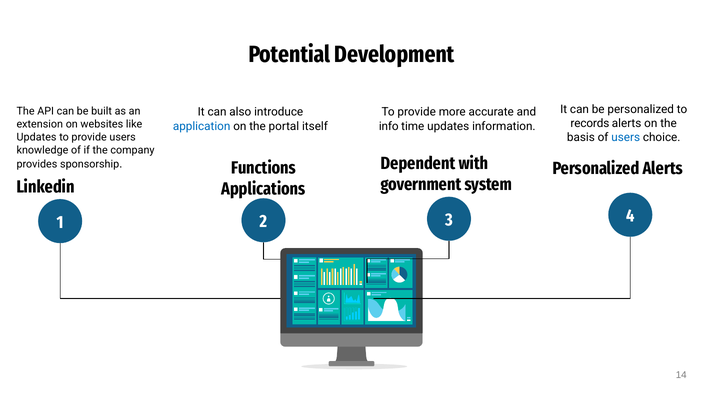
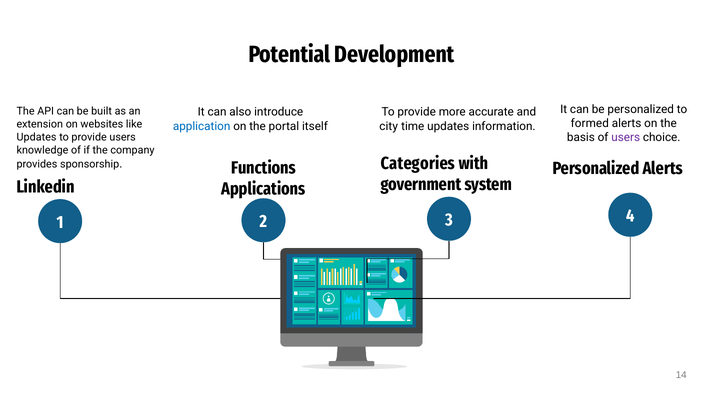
records: records -> formed (590, 123)
info: info -> city (389, 126)
users colour: blue -> purple (626, 137)
Dependent: Dependent -> Categories (418, 163)
